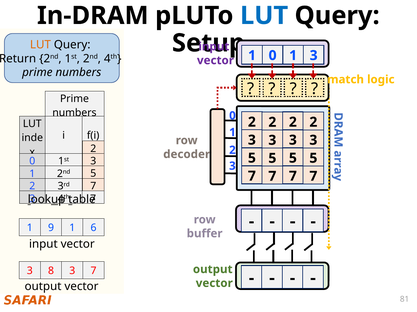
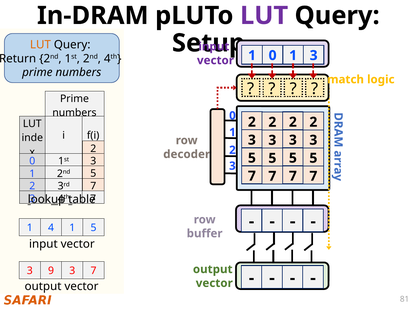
LUT colour: blue -> purple (264, 16)
9: 9 -> 4 (51, 228)
1 6: 6 -> 5 (94, 228)
8: 8 -> 9 (51, 271)
